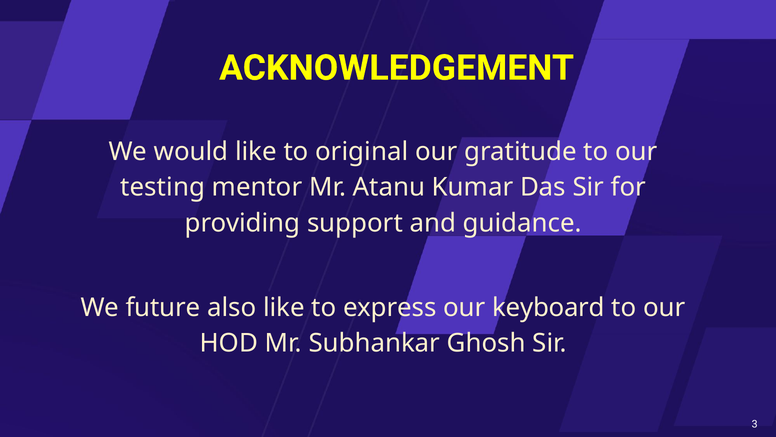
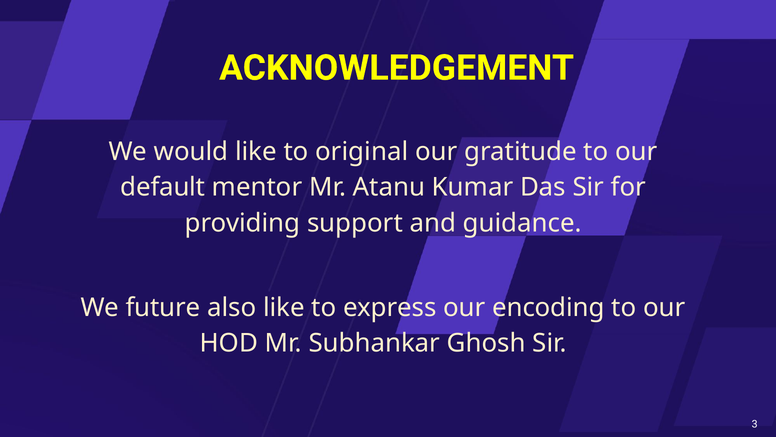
testing: testing -> default (163, 187)
keyboard: keyboard -> encoding (548, 307)
